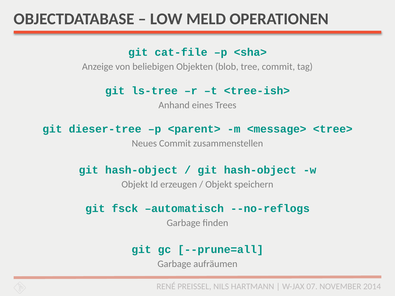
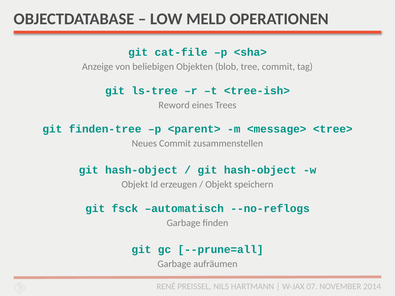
Anhand: Anhand -> Reword (174, 105)
dieser-tree: dieser-tree -> finden-tree (105, 129)
